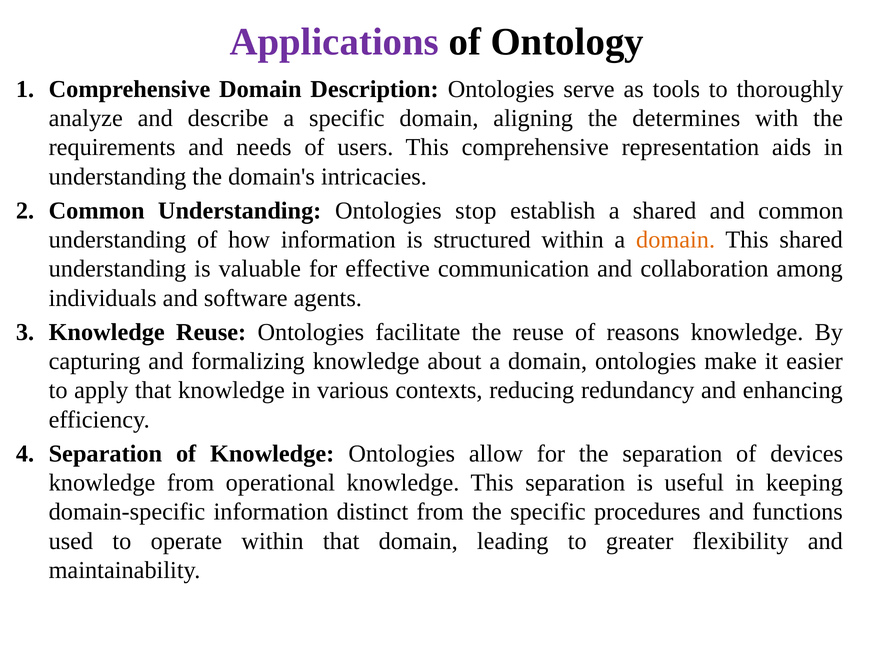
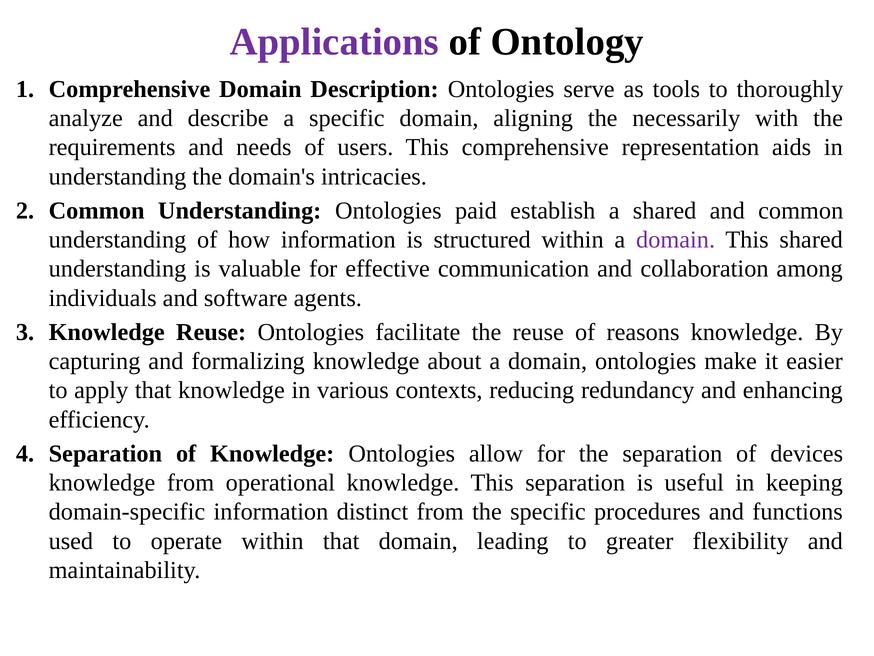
determines: determines -> necessarily (686, 118)
stop: stop -> paid (476, 210)
domain colour: orange -> purple (676, 240)
